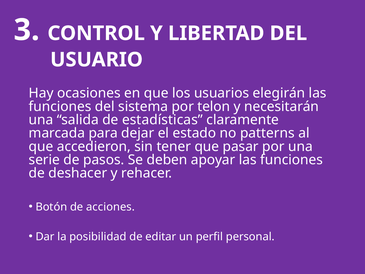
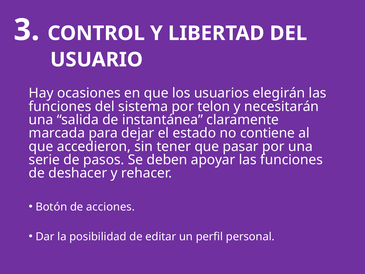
estadísticas: estadísticas -> instantánea (162, 120)
patterns: patterns -> contiene (267, 133)
